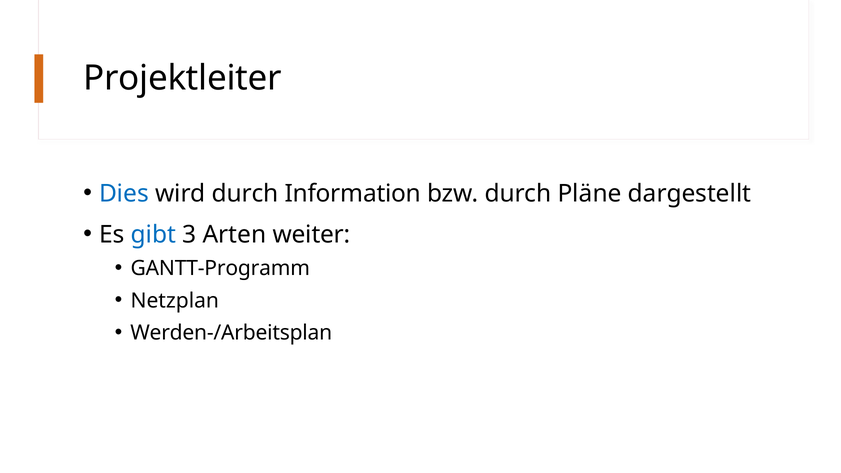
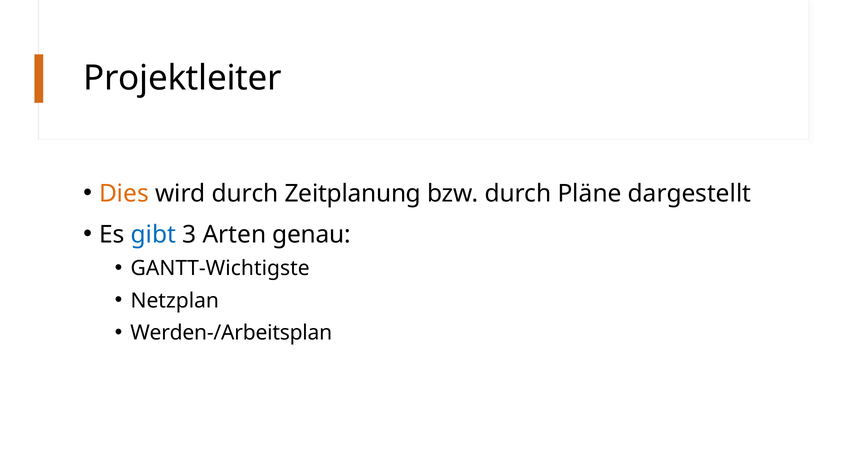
Dies colour: blue -> orange (124, 193)
Information: Information -> Zeitplanung (353, 193)
weiter: weiter -> genau (312, 235)
GANTT-Programm: GANTT-Programm -> GANTT-Wichtigste (220, 269)
